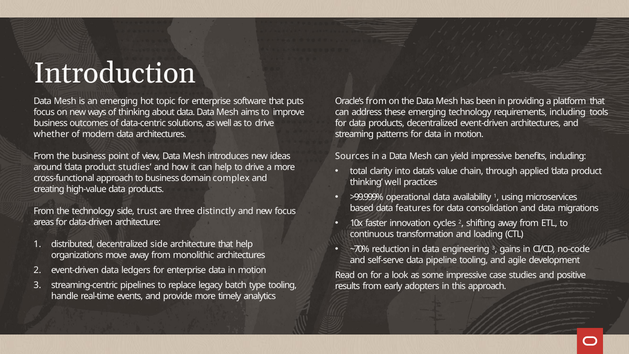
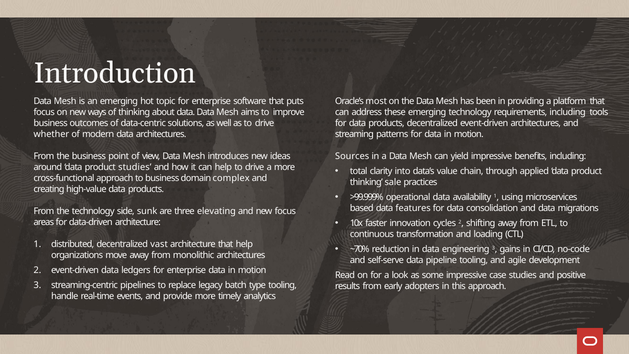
Oracle’s from: from -> most (376, 101)
thinking well: well -> sale (393, 182)
trust: trust -> sunk (147, 211)
distinctly: distinctly -> elevating (216, 211)
decentralized side: side -> vast (159, 244)
